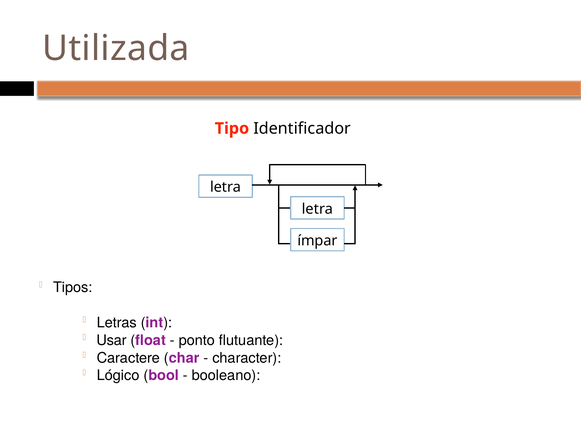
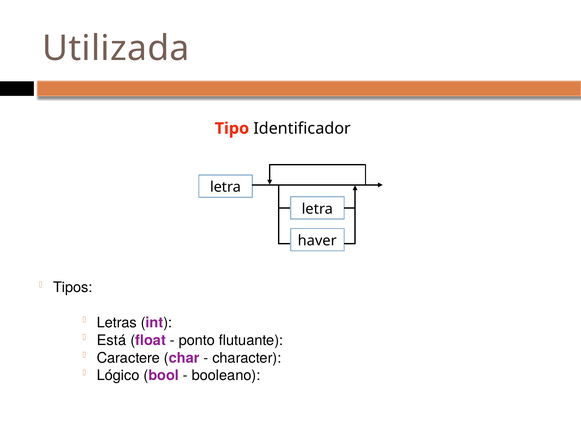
ímpar: ímpar -> haver (317, 241)
Usar: Usar -> Está (111, 340)
